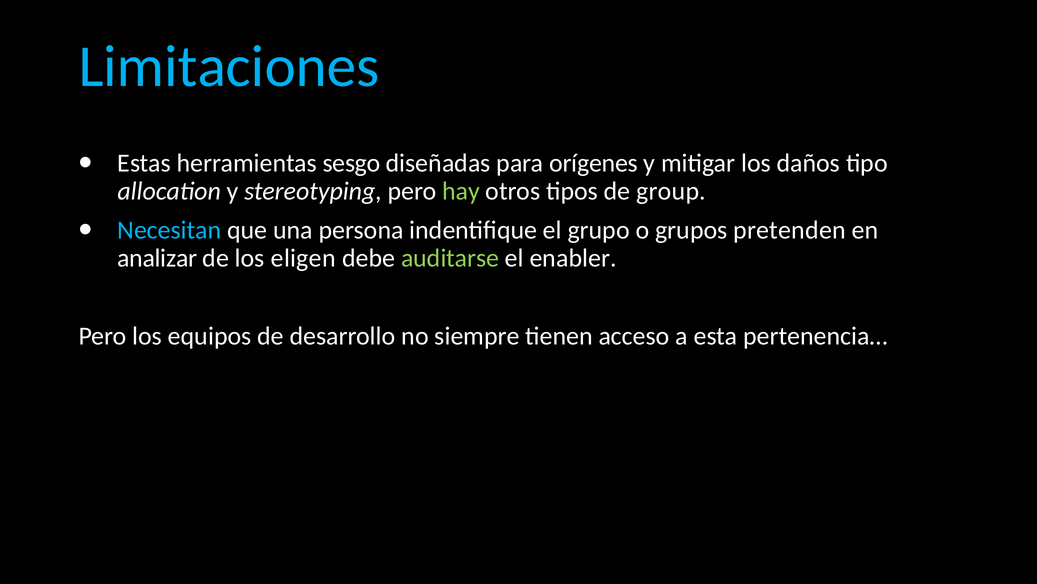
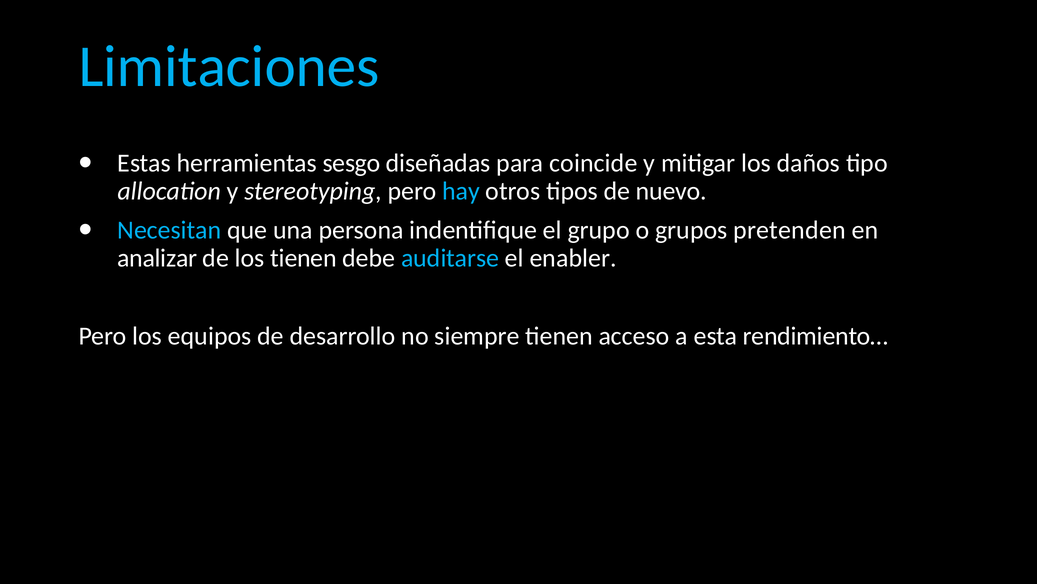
orígenes: orígenes -> coincide (593, 163)
hay colour: light green -> light blue (461, 191)
group: group -> nuevo (671, 191)
los eligen: eligen -> tienen (304, 258)
auditarse colour: light green -> light blue (450, 258)
pertenencia…: pertenencia… -> rendimiento… (815, 336)
